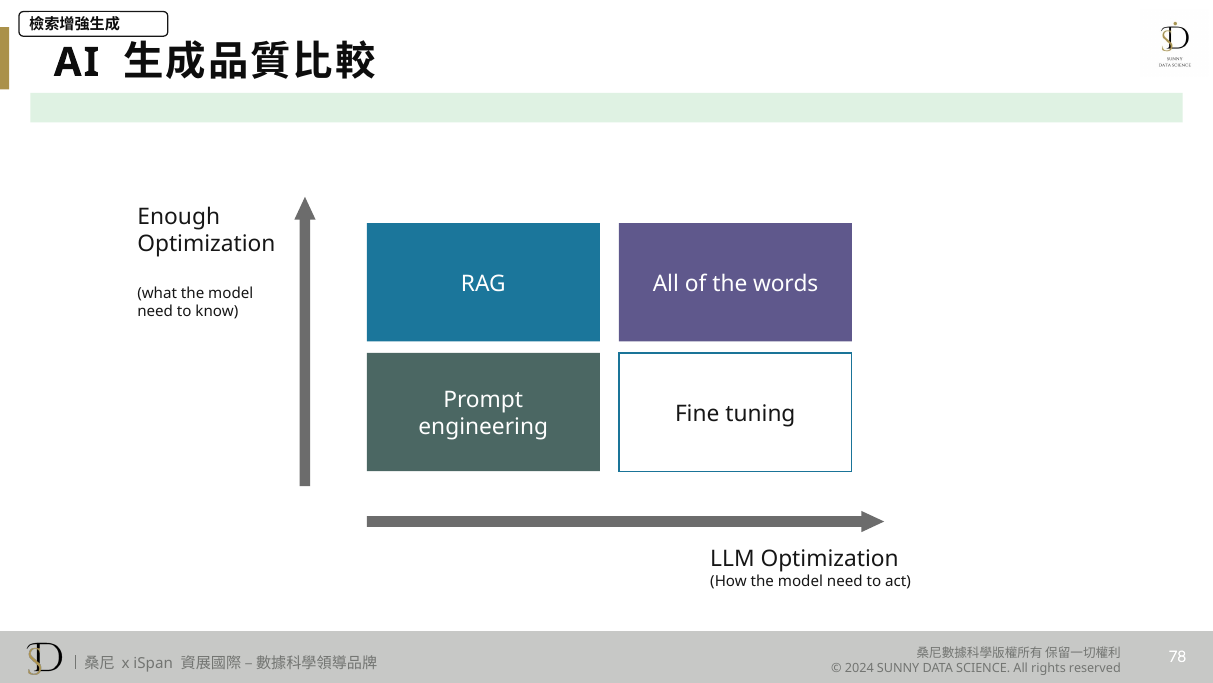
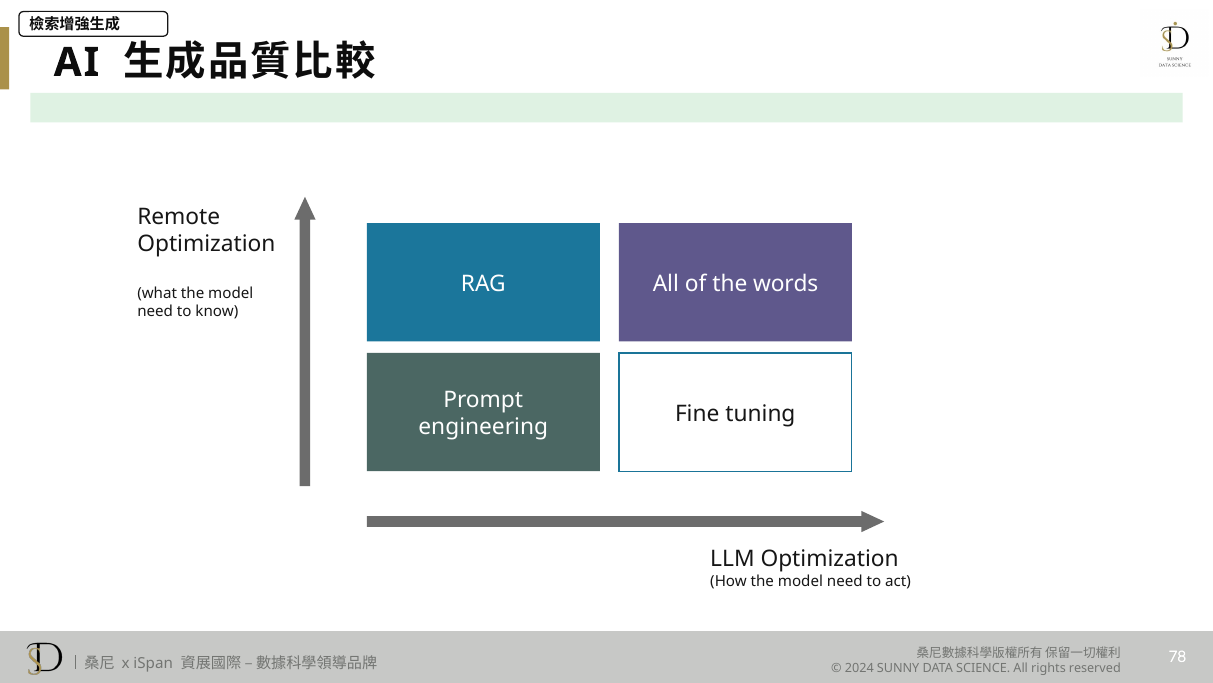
Enough: Enough -> Remote (179, 216)
